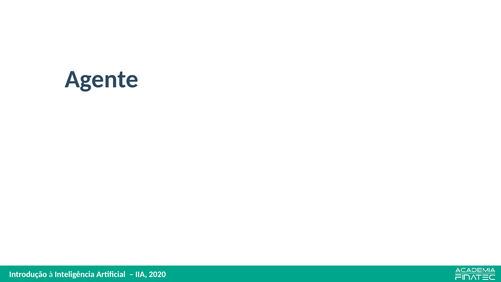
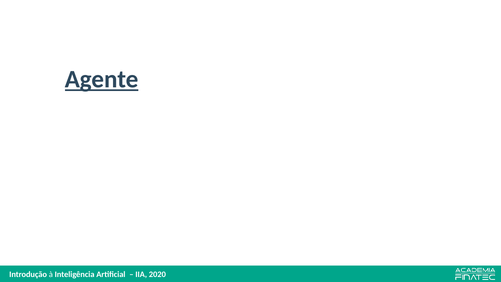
Agente underline: none -> present (102, 79)
